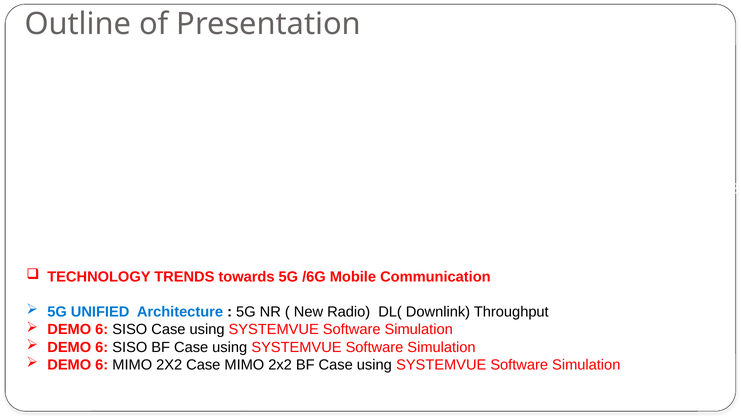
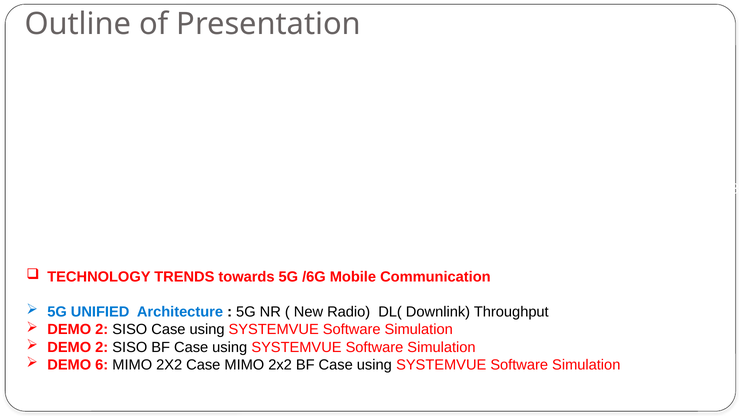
6: 6 -> 2 (102, 329)
6: 6 -> 2 (102, 347)
